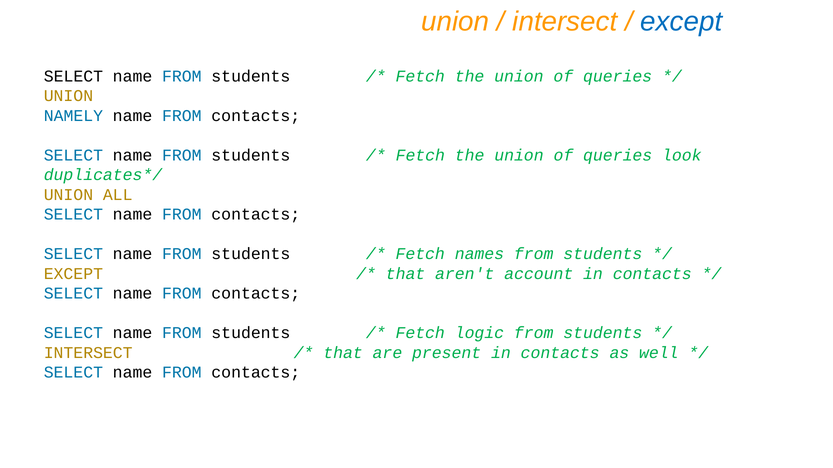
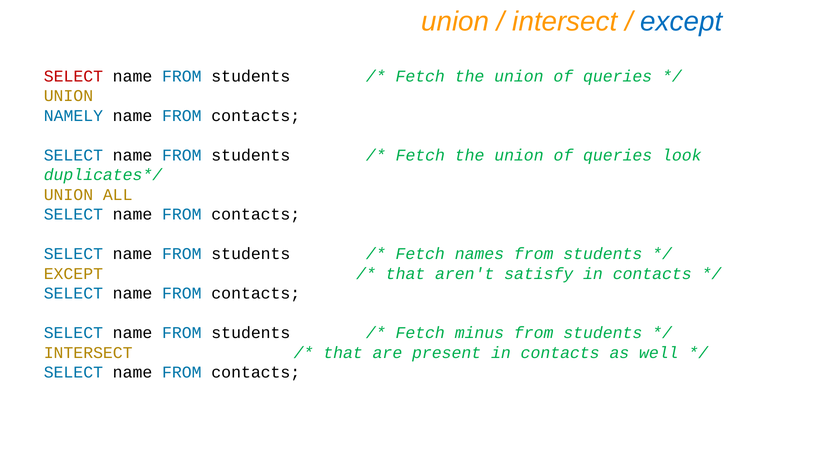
SELECT colour: black -> red (73, 76)
account: account -> satisfy (539, 274)
logic: logic -> minus (479, 333)
